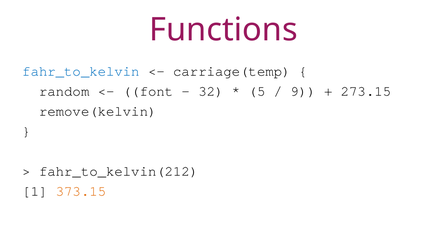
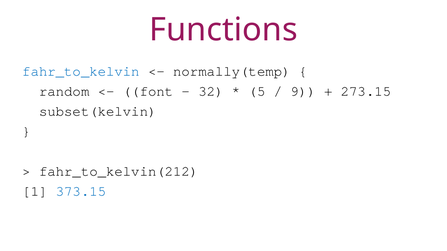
carriage(temp: carriage(temp -> normally(temp (232, 71)
remove(kelvin: remove(kelvin -> subset(kelvin (98, 111)
373.15 colour: orange -> blue (81, 191)
